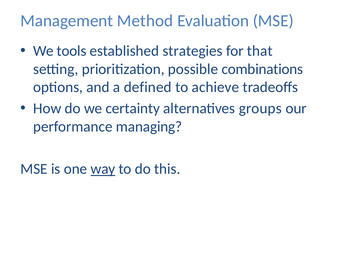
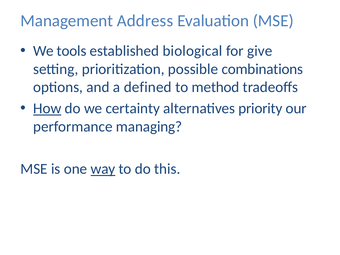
Method: Method -> Address (145, 21)
strategies: strategies -> biological (193, 51)
that: that -> give (260, 51)
achieve: achieve -> method (216, 87)
How underline: none -> present (47, 108)
groups: groups -> priority (260, 108)
